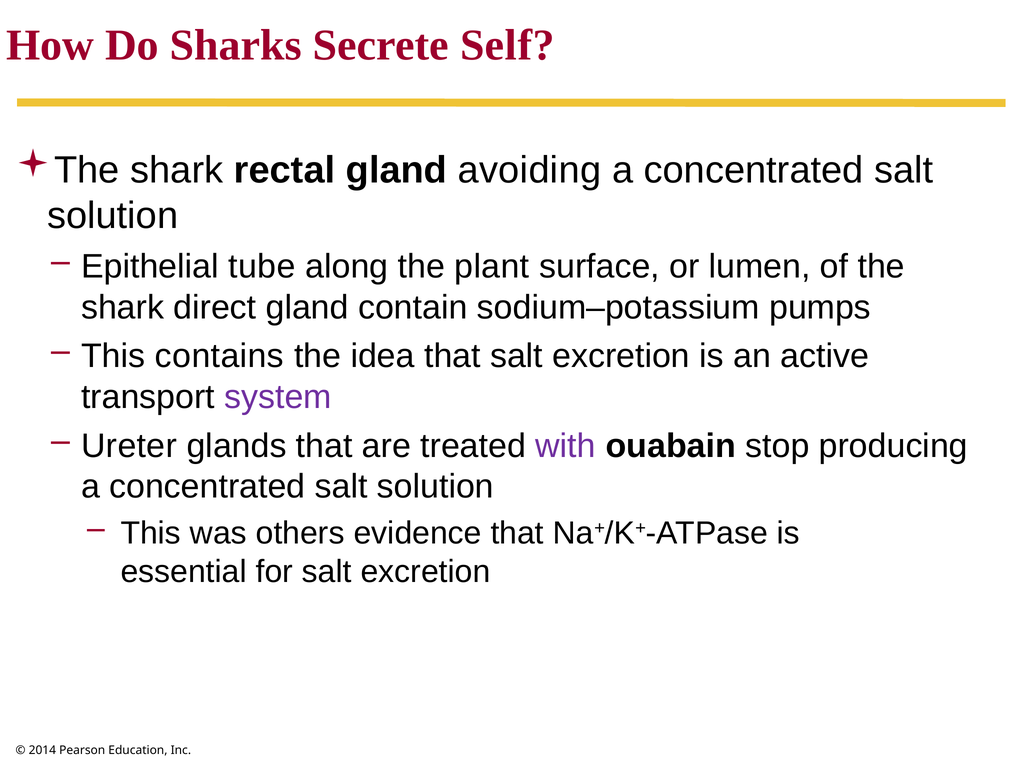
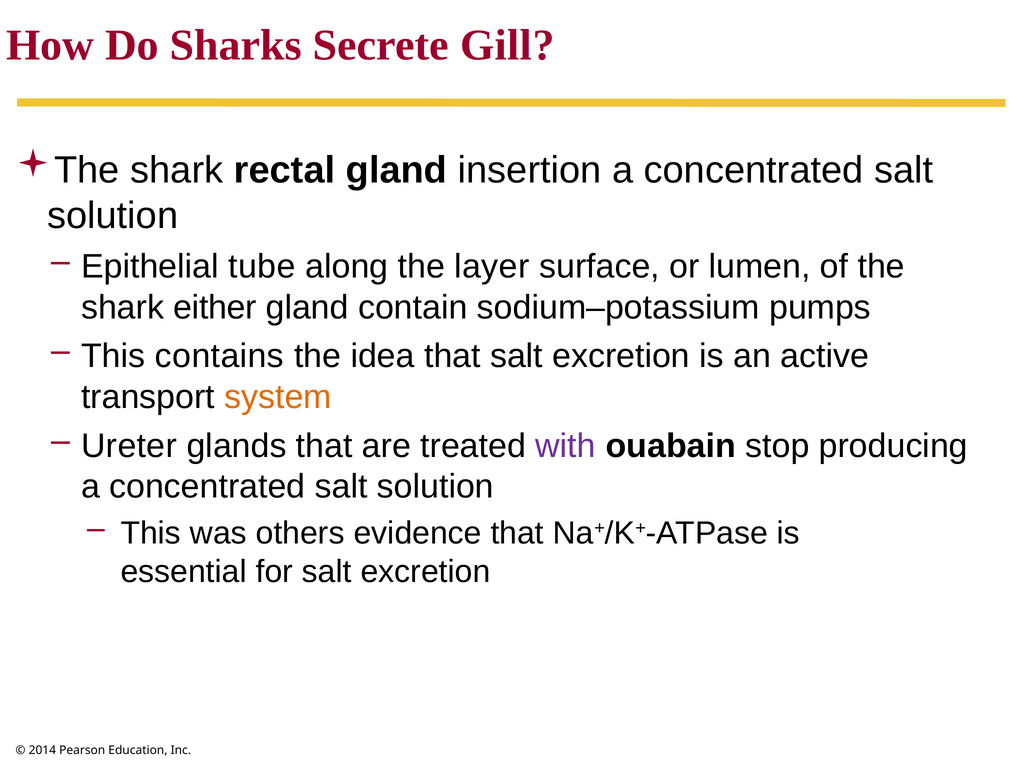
Self: Self -> Gill (507, 45)
avoiding: avoiding -> insertion (530, 170)
plant: plant -> layer (492, 267)
direct: direct -> either (215, 307)
system colour: purple -> orange (278, 397)
